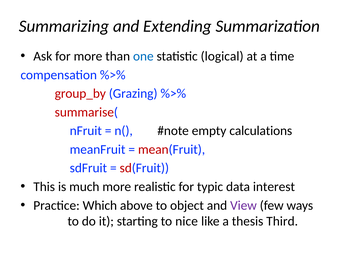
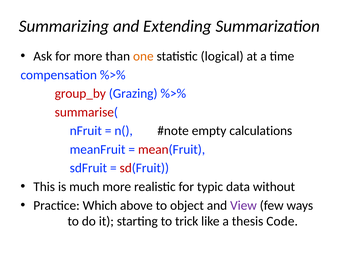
one colour: blue -> orange (143, 56)
interest: interest -> without (274, 186)
nice: nice -> trick (187, 221)
Third: Third -> Code (282, 221)
